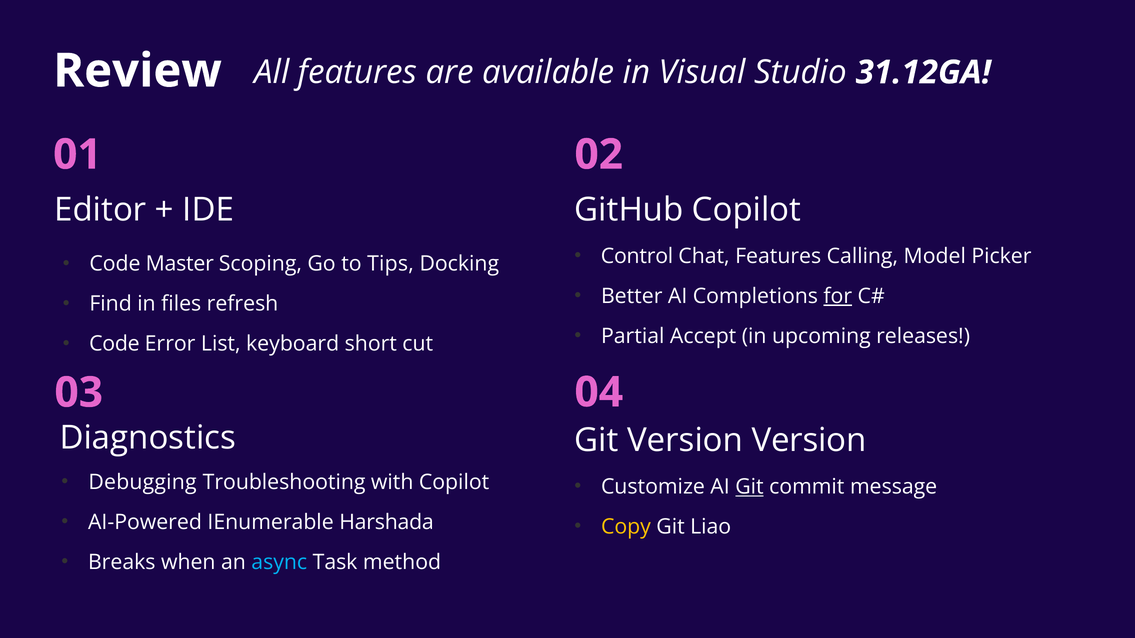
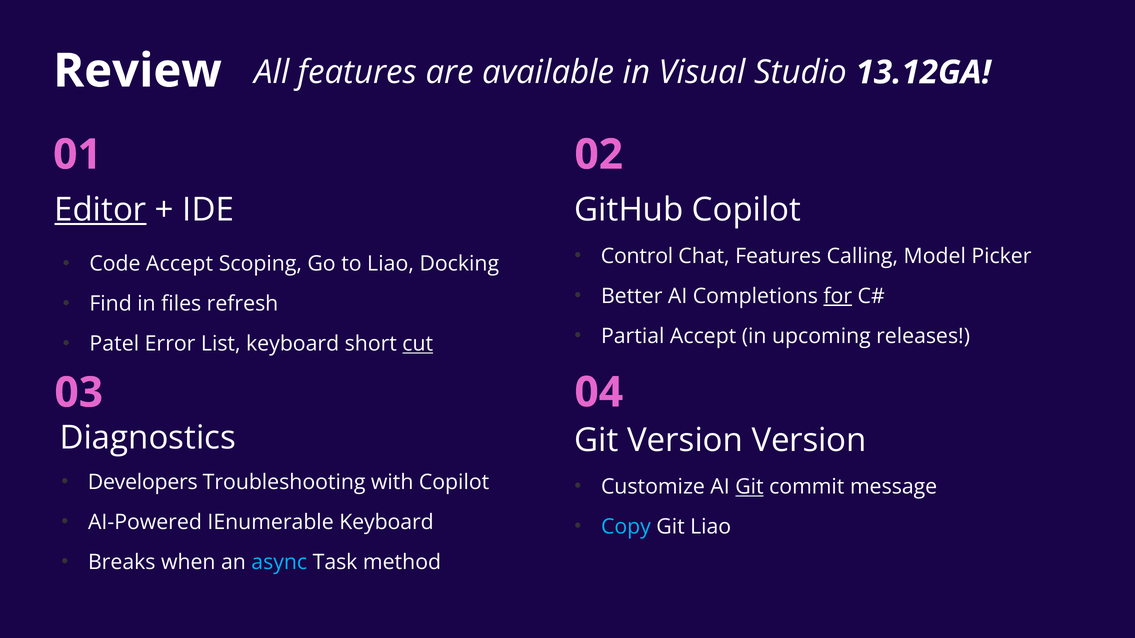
31.12GA: 31.12GA -> 13.12GA (923, 72)
Editor underline: none -> present (100, 210)
Code Master: Master -> Accept (180, 264)
to Tips: Tips -> Liao (391, 264)
Code: Code -> Patel (114, 344)
cut underline: none -> present (418, 344)
Debugging: Debugging -> Developers (143, 483)
IEnumerable Harshada: Harshada -> Keyboard (386, 523)
Copy colour: yellow -> light blue (626, 527)
